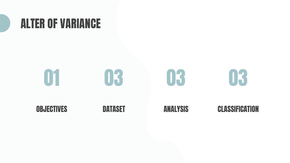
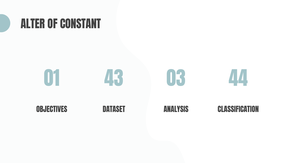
VARIANCE: VARIANCE -> CONSTANT (81, 25)
01 03: 03 -> 43 (114, 80)
03: 03 -> 44 (238, 80)
